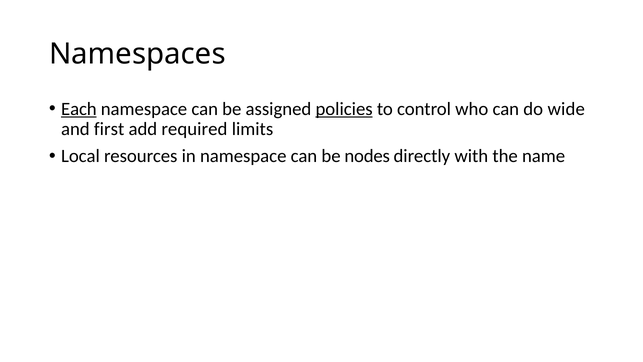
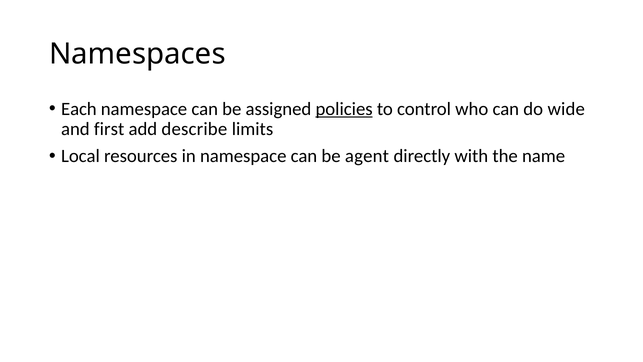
Each underline: present -> none (79, 109)
required: required -> describe (194, 129)
nodes: nodes -> agent (367, 156)
